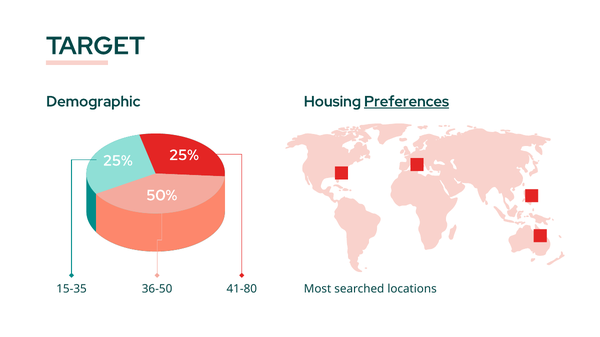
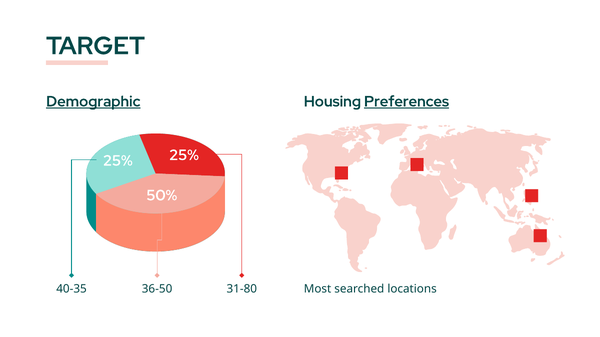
Demographic underline: none -> present (93, 102)
15-35: 15-35 -> 40-35 (72, 290)
41-80: 41-80 -> 31-80 (242, 290)
